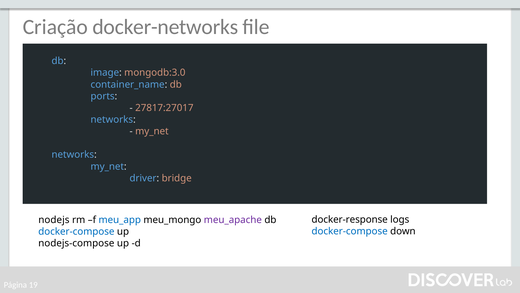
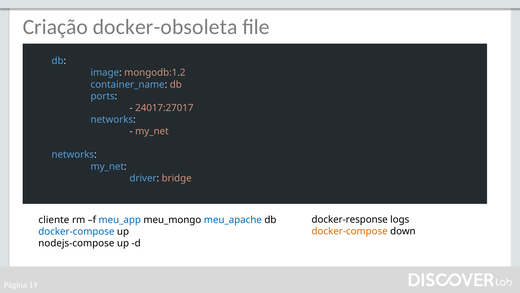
docker-networks: docker-networks -> docker-obsoleta (165, 27)
mongodb:3.0: mongodb:3.0 -> mongodb:1.2 (155, 73)
27817:27017: 27817:27017 -> 24017:27017 (164, 108)
nodejs: nodejs -> cliente (54, 219)
meu_apache colour: purple -> blue (233, 219)
docker-compose colour: blue -> orange (350, 231)
